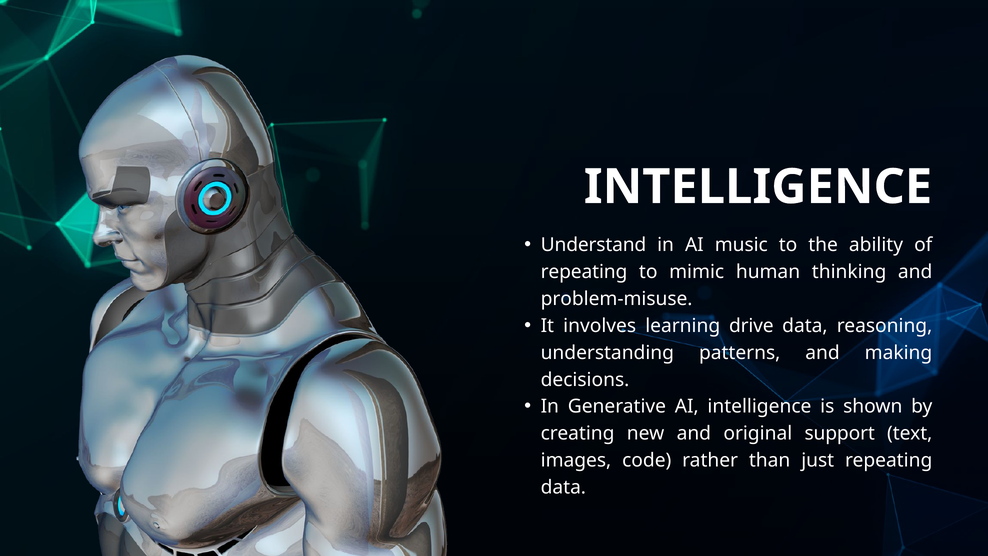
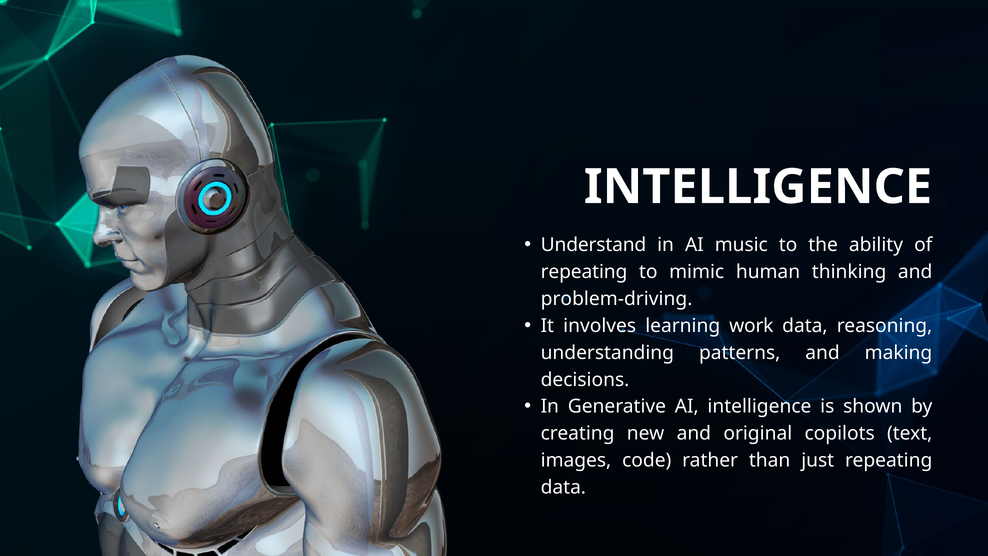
problem-misuse: problem-misuse -> problem-driving (617, 299)
drive: drive -> work (751, 326)
support: support -> copilots (840, 433)
